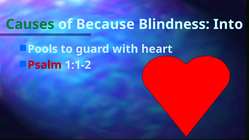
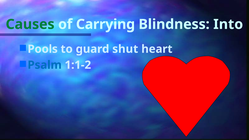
Because: Because -> Carrying (105, 24)
with: with -> shut (125, 49)
Psalm colour: red -> blue (45, 65)
